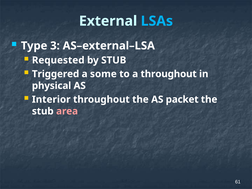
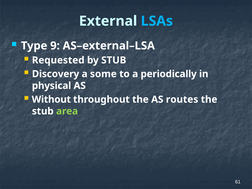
3: 3 -> 9 (55, 46)
Triggered: Triggered -> Discovery (56, 74)
a throughout: throughout -> periodically (169, 74)
Interior: Interior -> Without (51, 99)
packet: packet -> routes (182, 99)
area colour: pink -> light green (67, 111)
